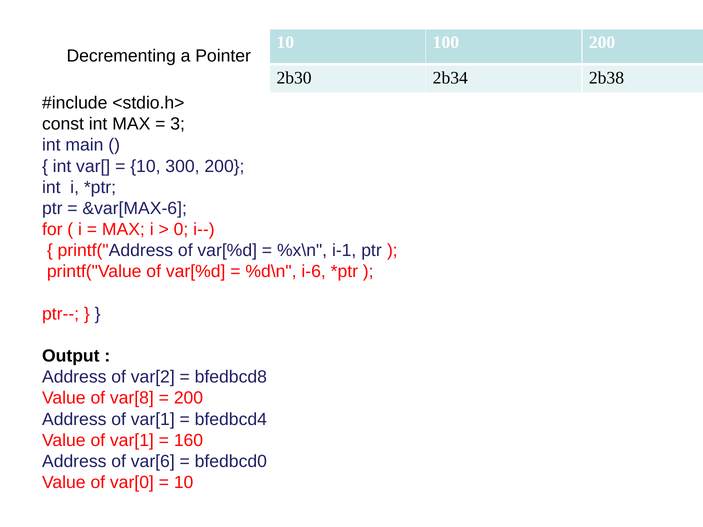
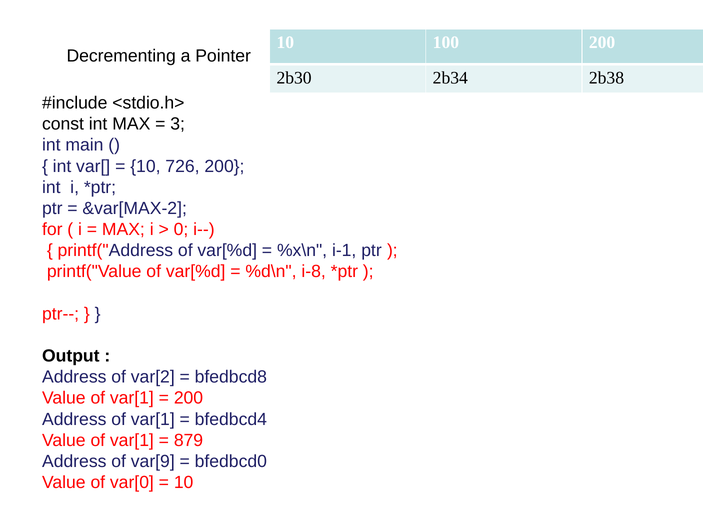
300: 300 -> 726 (182, 166)
&var[MAX-6: &var[MAX-6 -> &var[MAX-2 (135, 209)
i-6: i-6 -> i-8 (314, 272)
var[8: var[8 -> var[1 (132, 398)
160: 160 -> 879 (189, 441)
var[6: var[6 -> var[9 (153, 462)
